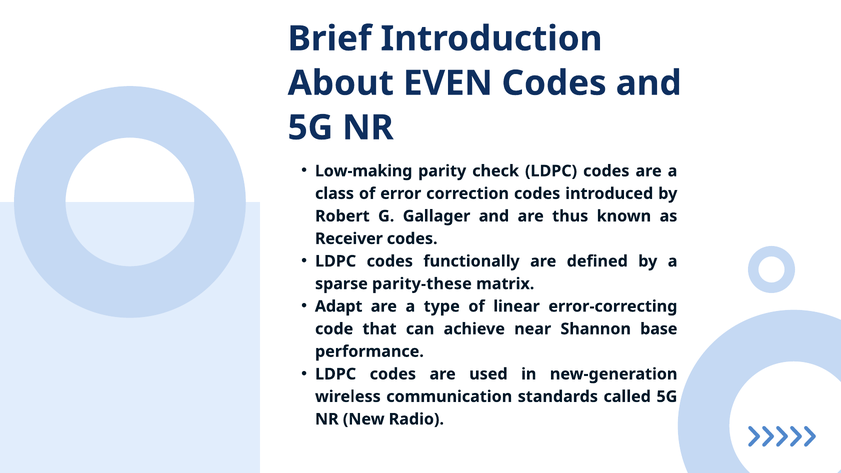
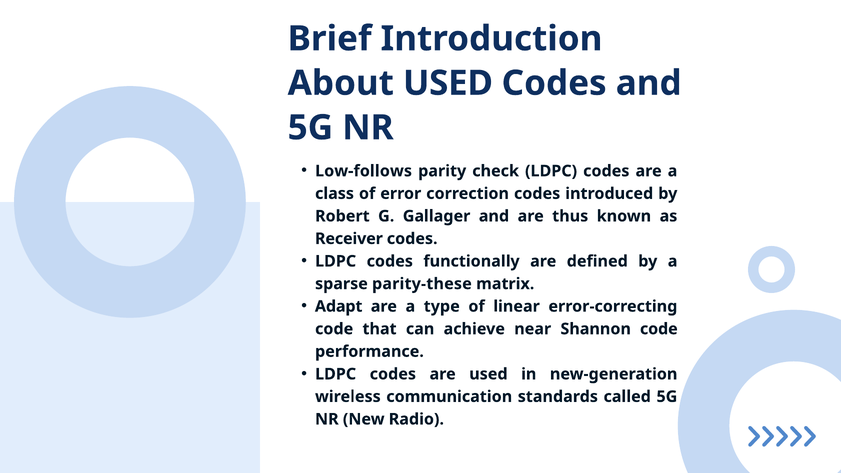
About EVEN: EVEN -> USED (448, 83)
Low-making: Low-making -> Low-follows (364, 171)
Shannon base: base -> code (659, 329)
